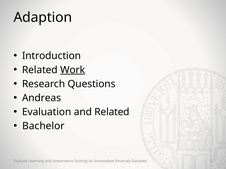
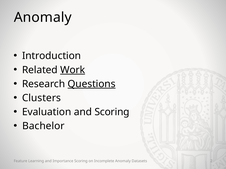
Adaption: Adaption -> Anomaly (43, 17)
Questions underline: none -> present (92, 84)
Andreas: Andreas -> Clusters (41, 98)
and Related: Related -> Scoring (112, 112)
